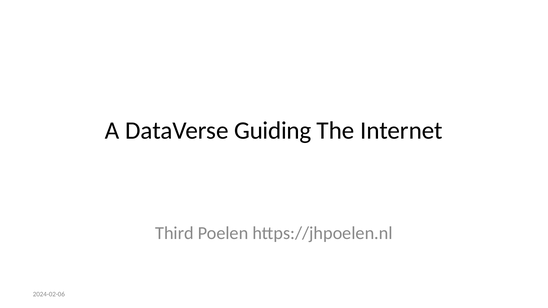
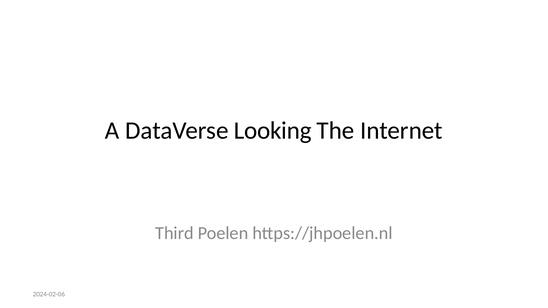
Guiding: Guiding -> Looking (273, 131)
